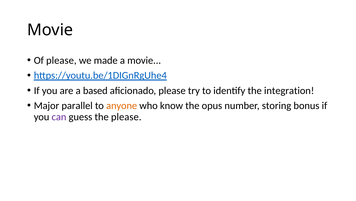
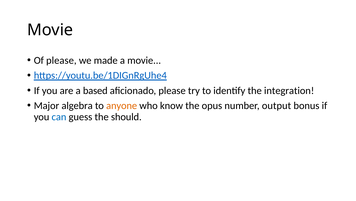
parallel: parallel -> algebra (77, 105)
storing: storing -> output (277, 105)
can colour: purple -> blue (59, 116)
the please: please -> should (126, 116)
